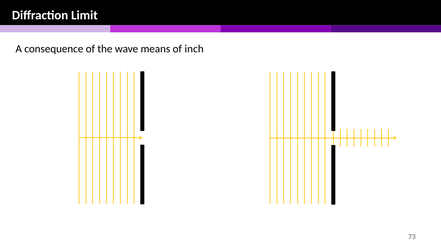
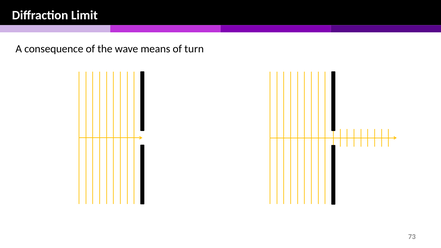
inch: inch -> turn (194, 49)
